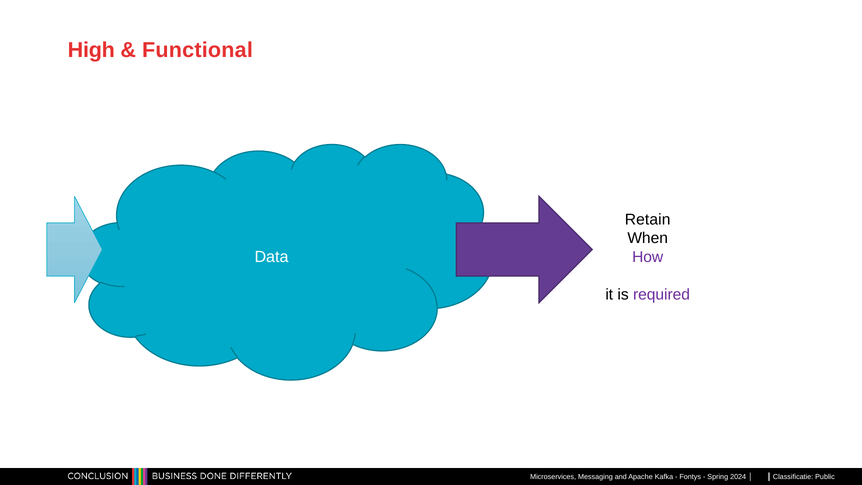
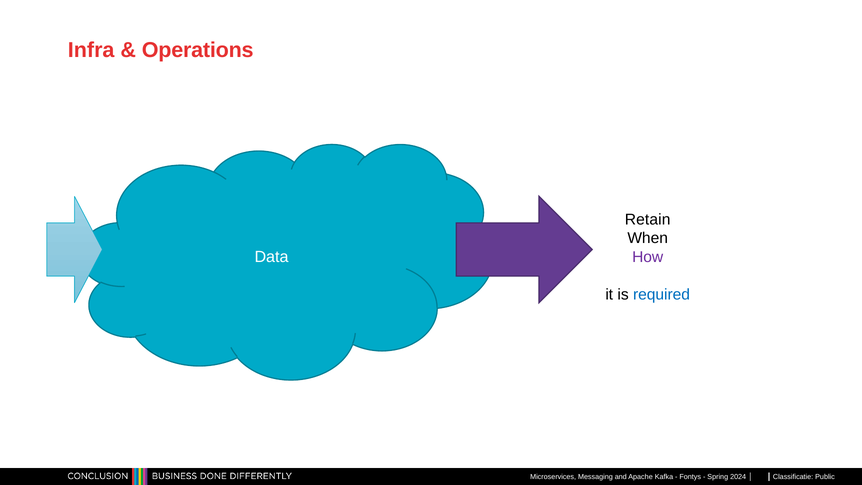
High: High -> Infra (91, 50)
Functional: Functional -> Operations (198, 50)
required colour: purple -> blue (661, 294)
